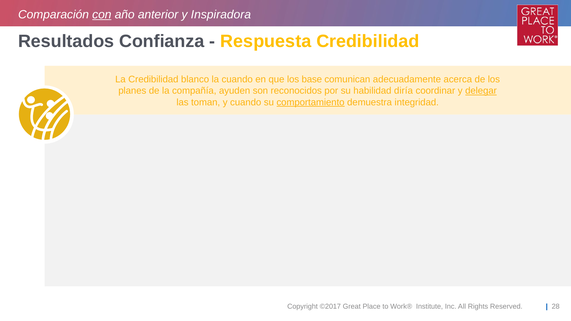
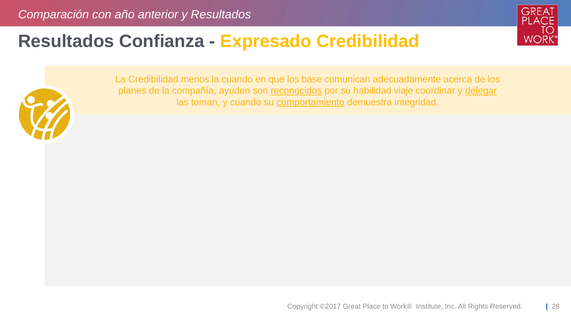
con underline: present -> none (102, 15)
y Inspiradora: Inspiradora -> Resultados (221, 15)
Respuesta: Respuesta -> Expresado (266, 41)
blanco: blanco -> menos (195, 79)
reconocidos underline: none -> present (296, 91)
diría: diría -> viaje (404, 91)
